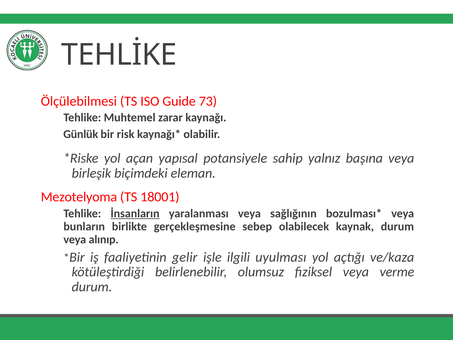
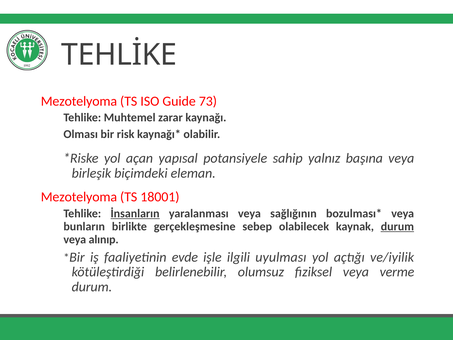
Ölçülebilmesi: Ölçülebilmesi -> Mezotelyoma (79, 101)
Günlük: Günlük -> Olması (81, 134)
durum underline: none -> present (397, 226)
gelir: gelir -> evde (185, 257)
ve/kaza: ve/kaza -> ve/iyilik (392, 257)
